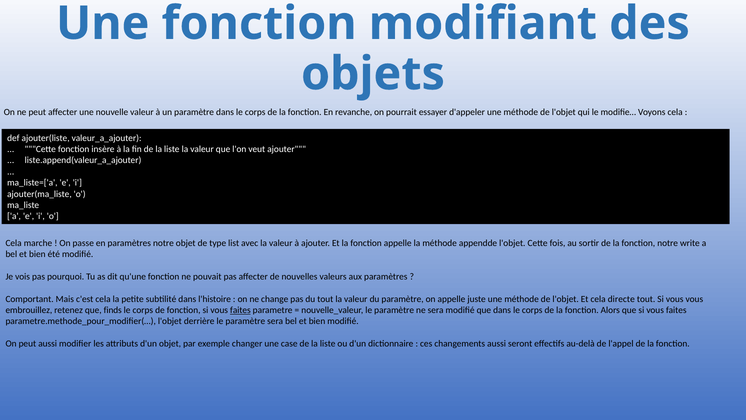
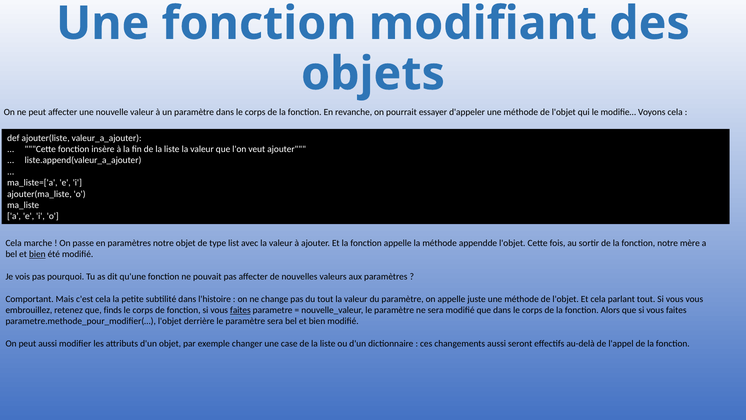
write: write -> mère (690, 243)
bien underline: none -> present (37, 254)
directe: directe -> parlant (621, 299)
